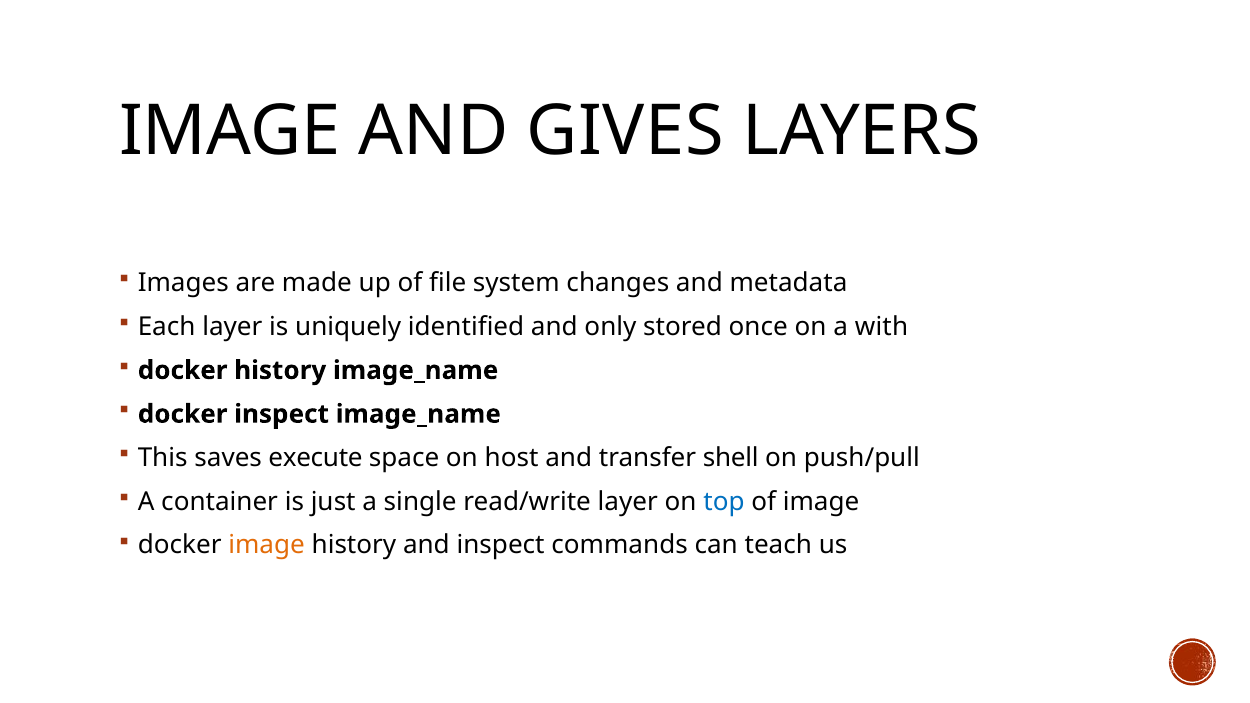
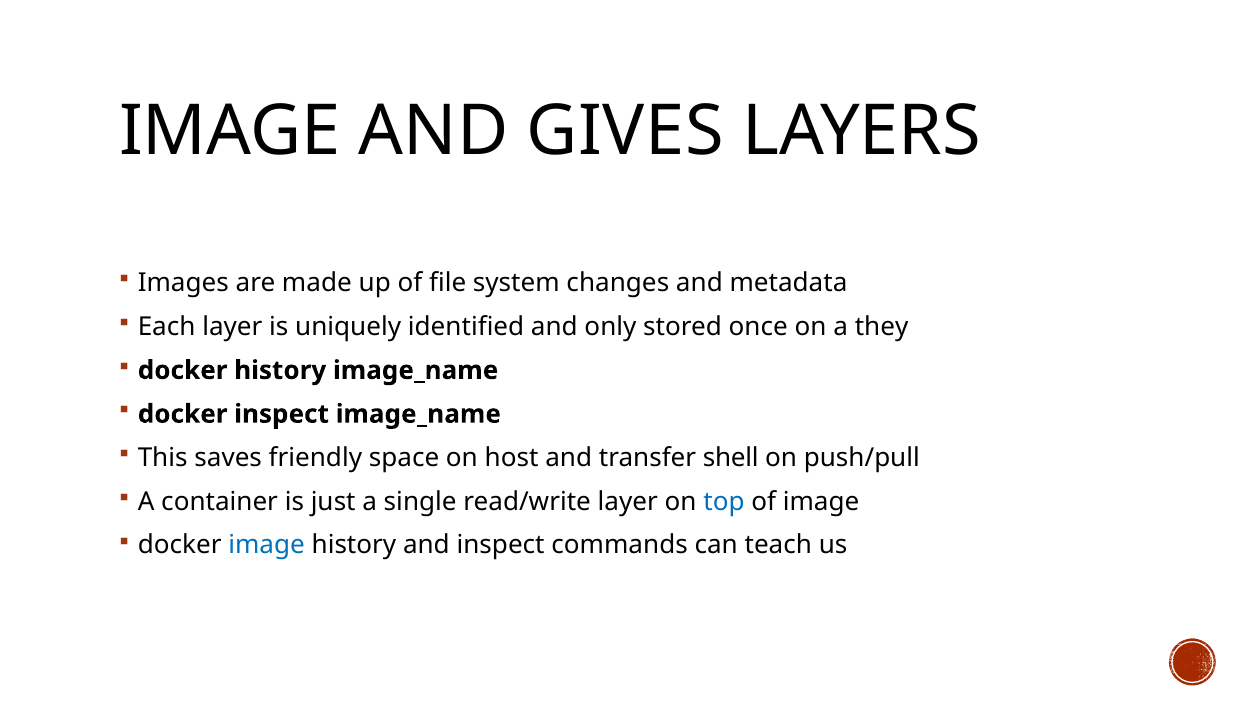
with: with -> they (882, 327)
execute: execute -> friendly (315, 458)
image colour: orange -> blue (267, 545)
